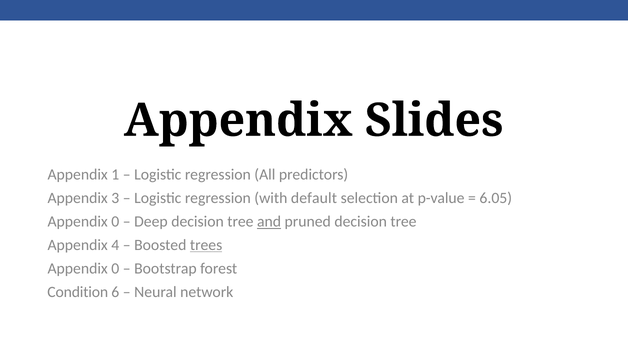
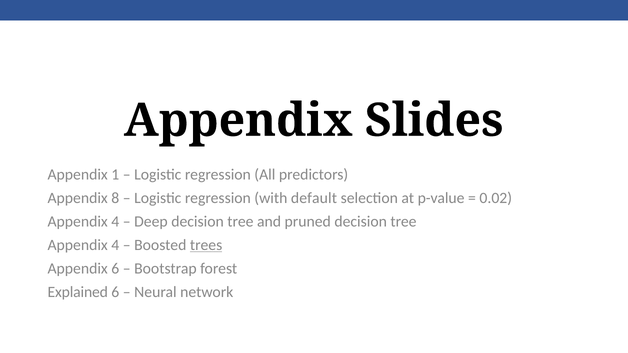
3: 3 -> 8 (115, 198)
6.05: 6.05 -> 0.02 (496, 198)
0: 0 -> 4 (115, 222)
and underline: present -> none (269, 222)
0: 0 -> 6 (115, 269)
Condition: Condition -> Explained (78, 292)
